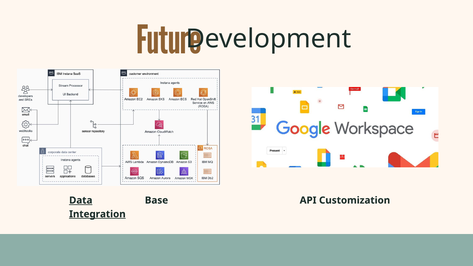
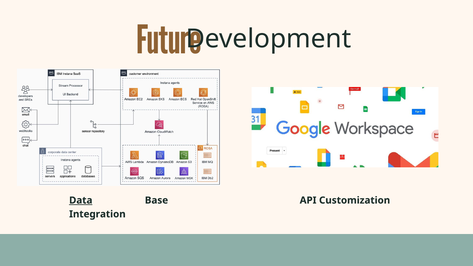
Integration underline: present -> none (97, 214)
